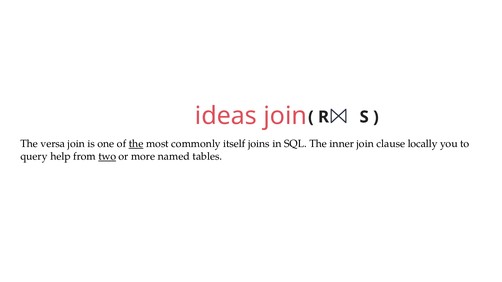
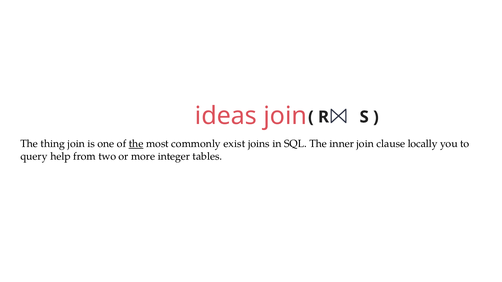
versa: versa -> thing (53, 144)
itself: itself -> exist (234, 144)
two underline: present -> none (107, 157)
named: named -> integer (174, 157)
